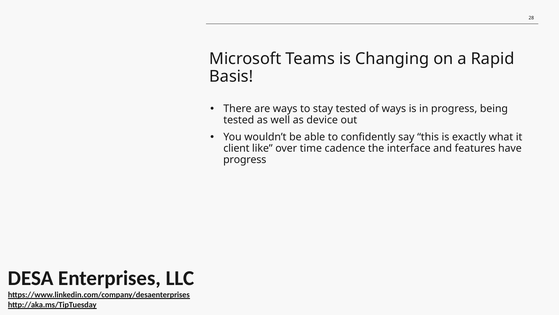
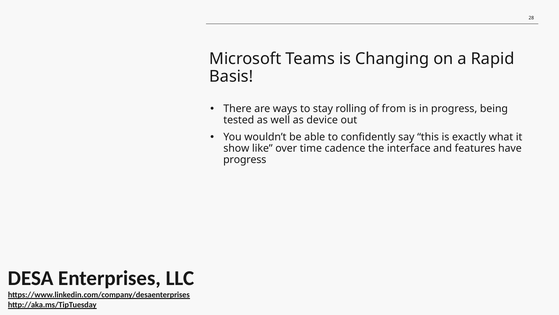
stay tested: tested -> rolling (351, 108)
of ways: ways -> from (394, 108)
client: client -> show (236, 148)
